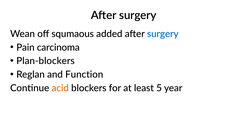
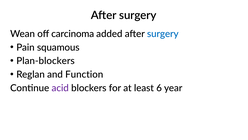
squmaous: squmaous -> carcinoma (73, 34)
carcinoma: carcinoma -> squamous (58, 47)
acid colour: orange -> purple (60, 88)
5: 5 -> 6 (159, 88)
